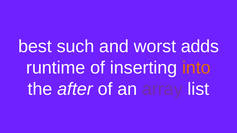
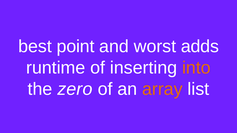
such: such -> point (76, 47)
after: after -> zero (75, 89)
array colour: purple -> orange (162, 89)
